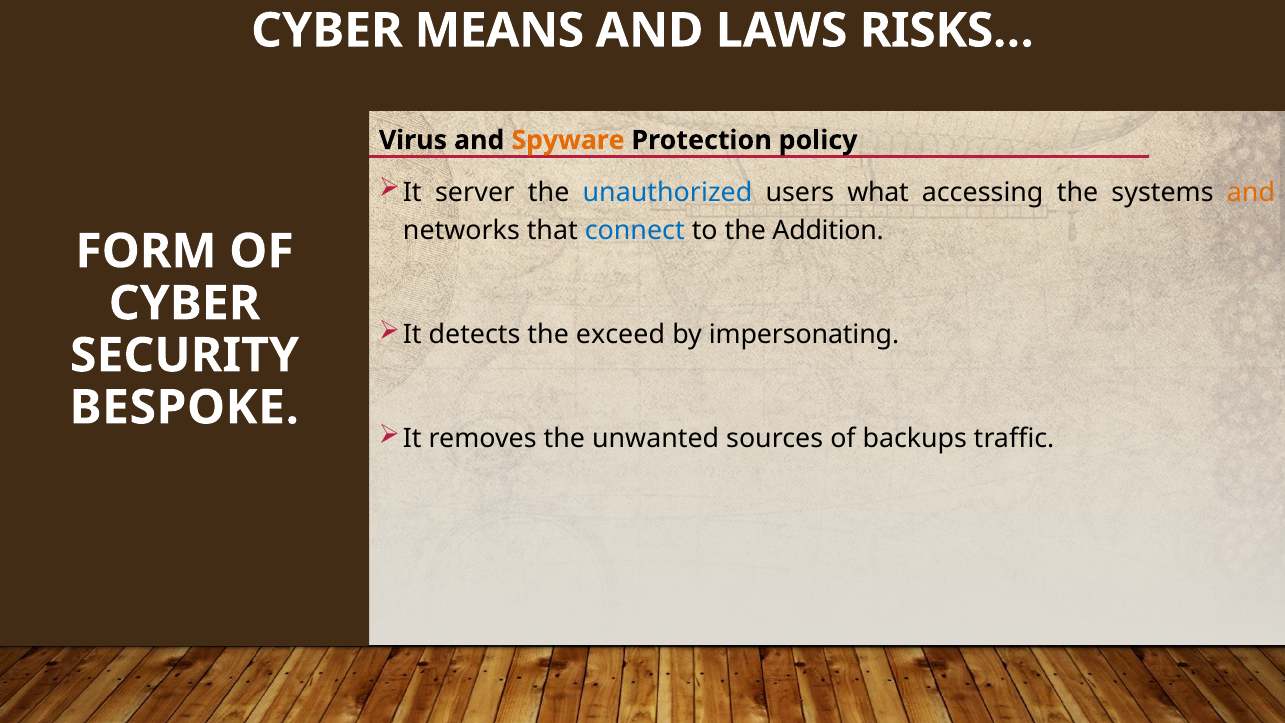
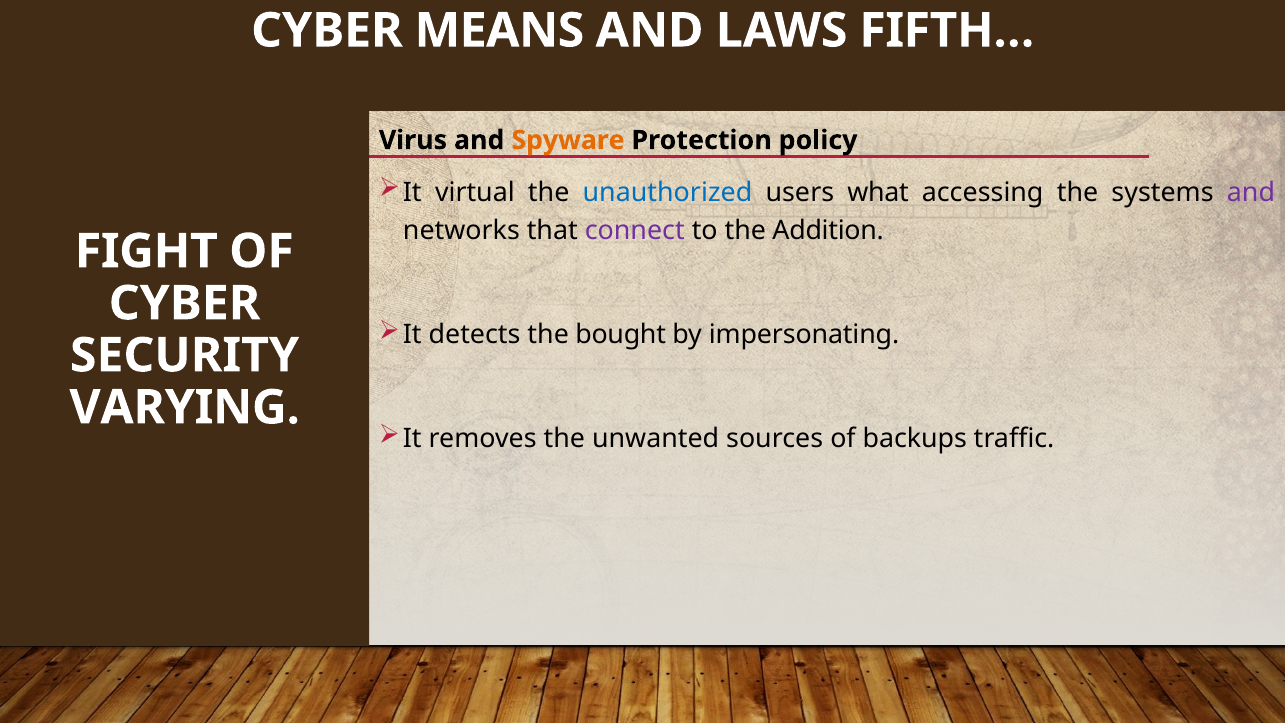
RISKS…: RISKS… -> FIFTH… (947, 31)
server: server -> virtual (475, 192)
and colour: orange -> purple (1251, 192)
connect colour: blue -> purple (635, 231)
FORM: FORM -> FIGHT (146, 251)
exceed: exceed -> bought (621, 335)
BESPOKE: BESPOKE -> VARYING (185, 408)
